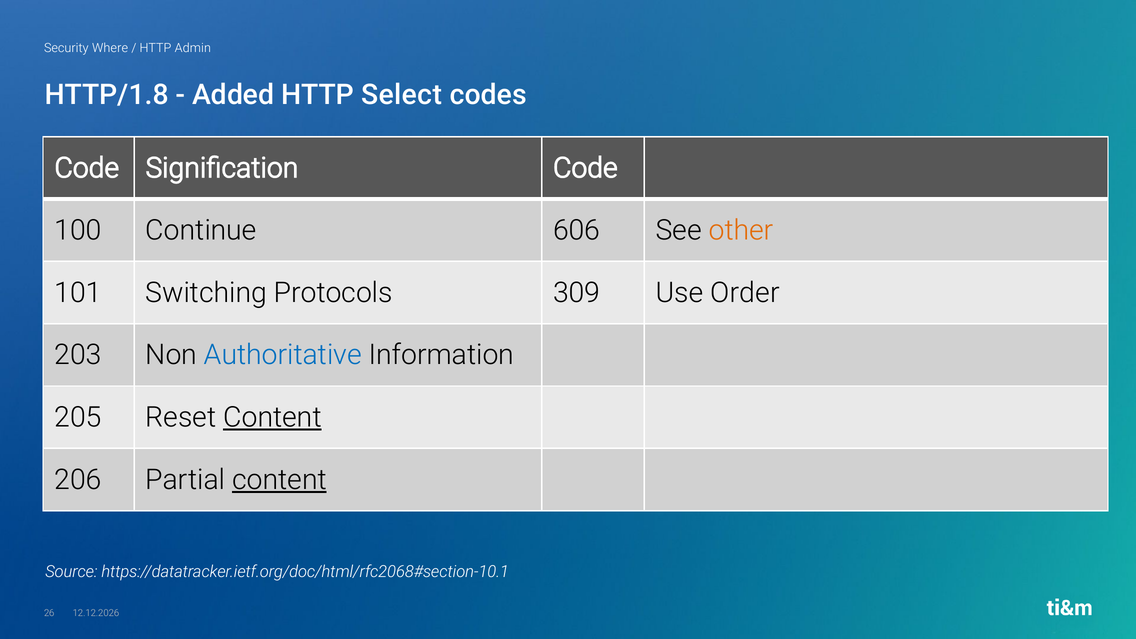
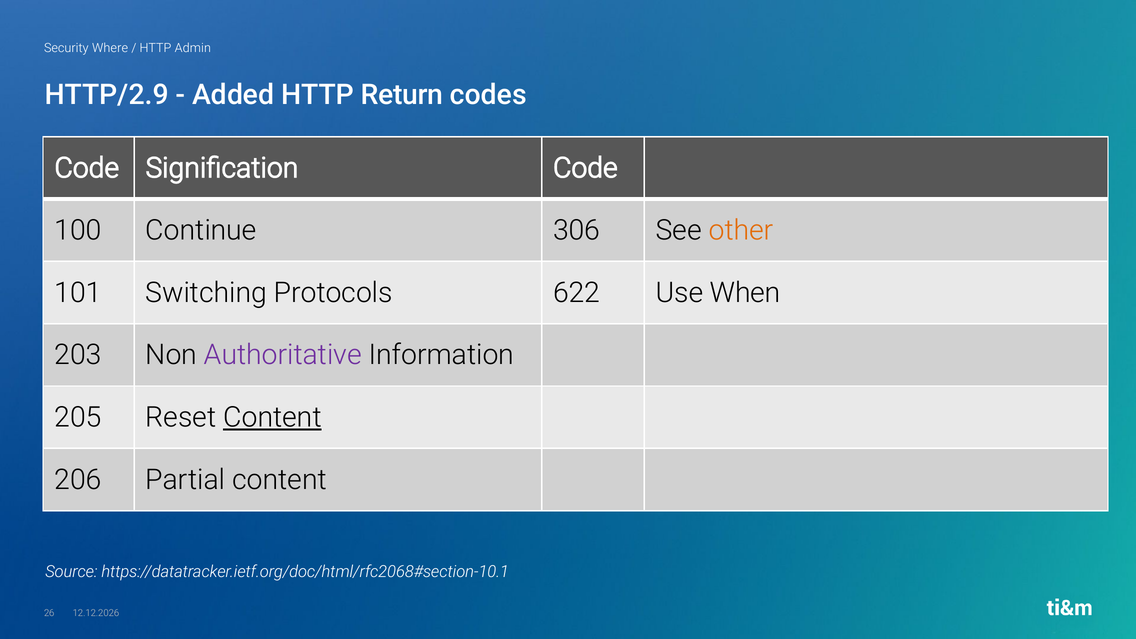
HTTP/1.8: HTTP/1.8 -> HTTP/2.9 (107, 95)
Select: Select -> Return (402, 95)
606: 606 -> 306 (577, 230)
309: 309 -> 622 (577, 293)
Order: Order -> When (745, 293)
Authoritative colour: blue -> purple (283, 355)
content underline: present -> none (279, 480)
